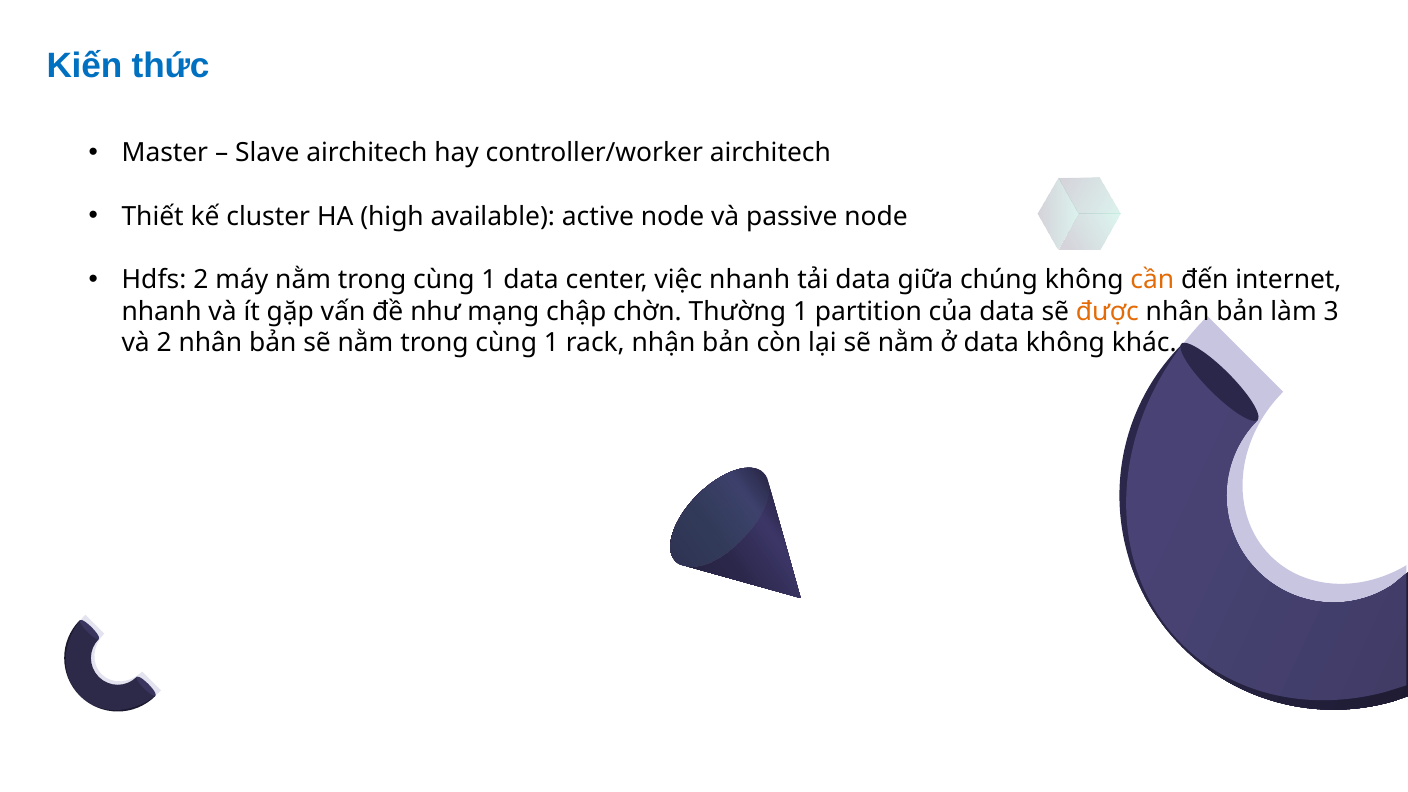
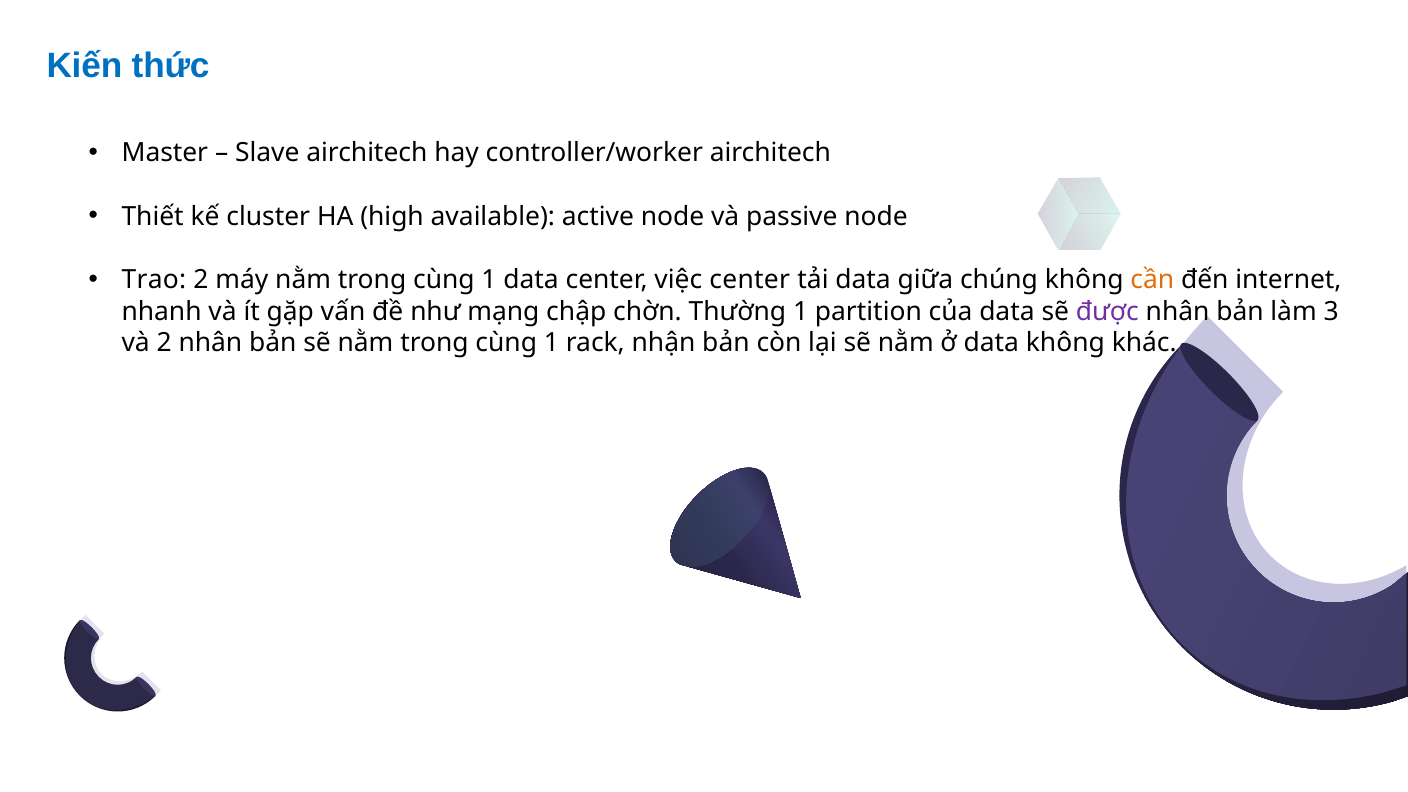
Hdfs: Hdfs -> Trao (154, 280)
việc nhanh: nhanh -> center (750, 280)
được colour: orange -> purple (1107, 311)
